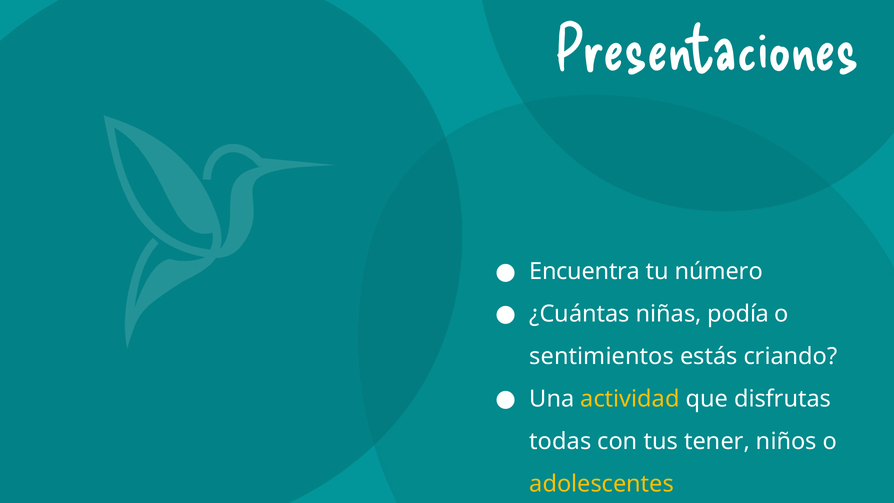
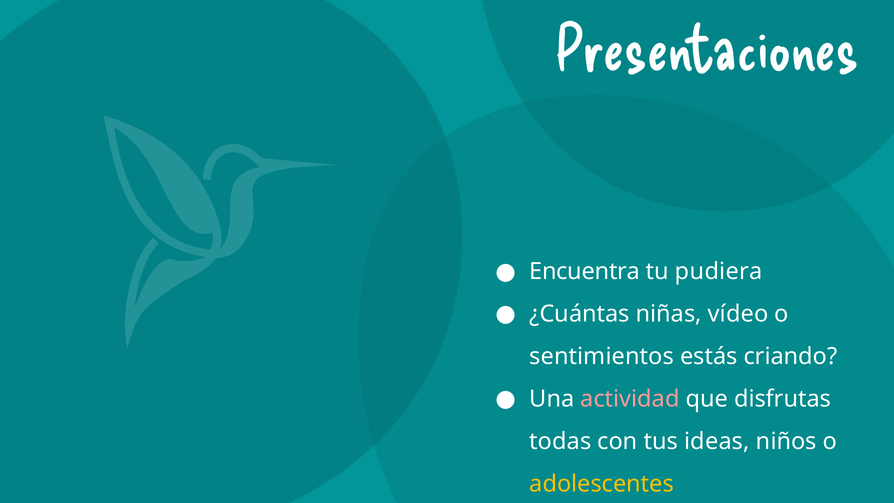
número: número -> pudiera (719, 272)
podía: podía -> vídeo (738, 314)
actividad colour: yellow -> pink (630, 399)
tener: tener -> ideas (717, 441)
